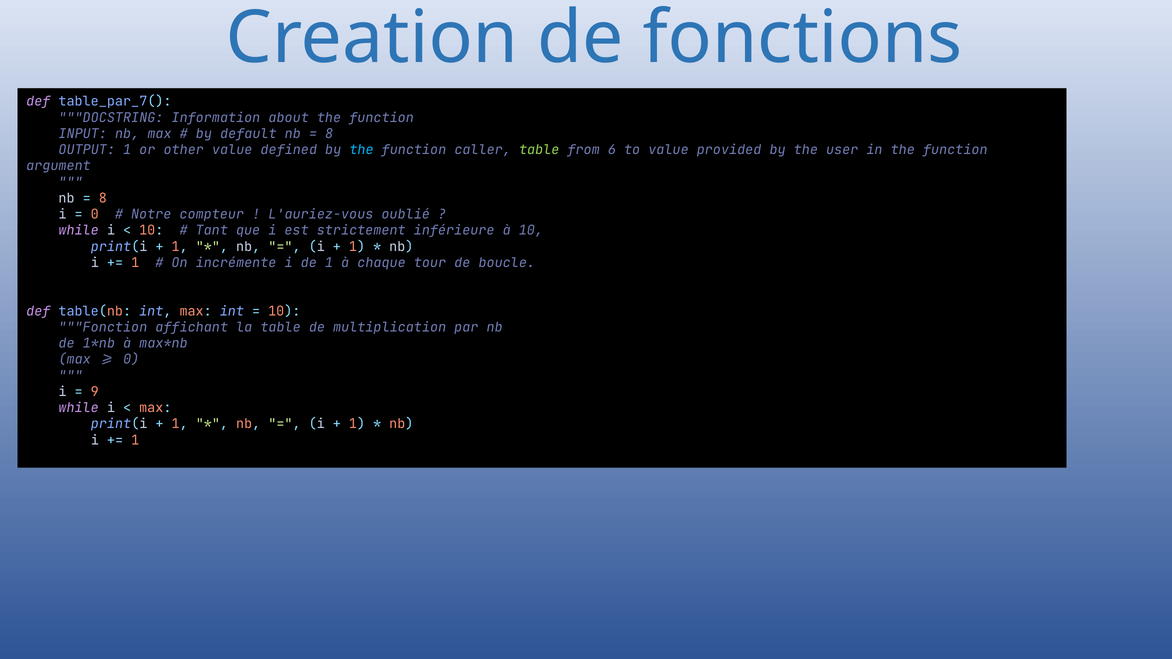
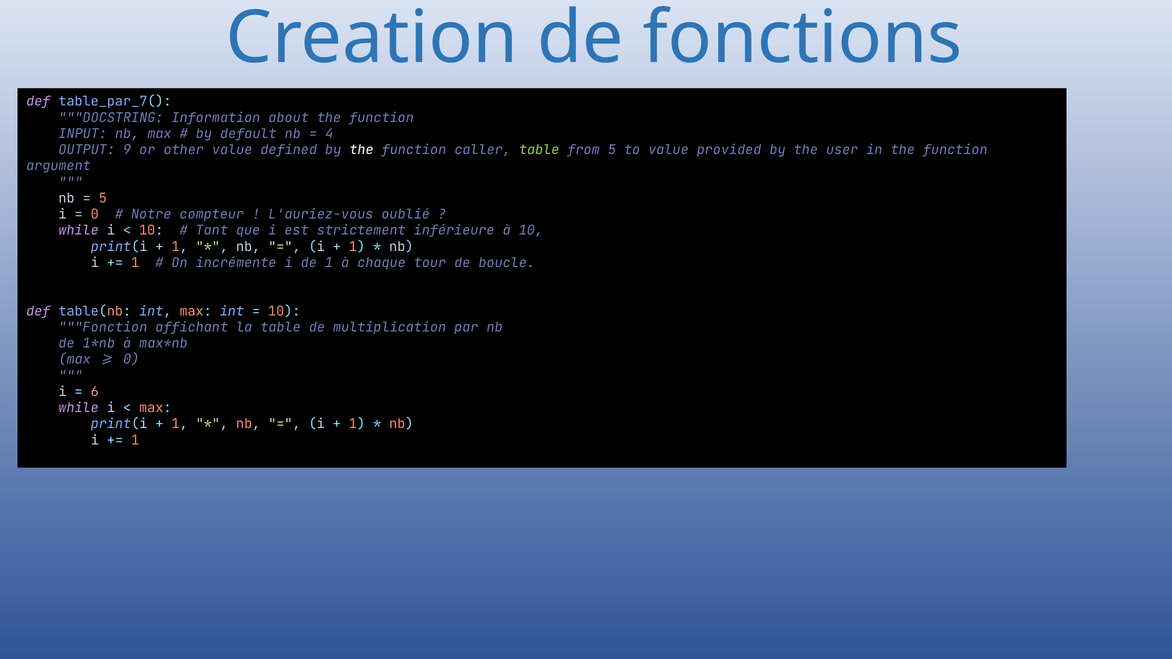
8: 8 -> 4 (329, 134)
OUTPUT 1: 1 -> 9 (127, 150)
the colour: light blue -> white (361, 150)
from 6: 6 -> 5 (612, 150)
8: 8 -> 5 (103, 198)
9: 9 -> 6 (95, 392)
